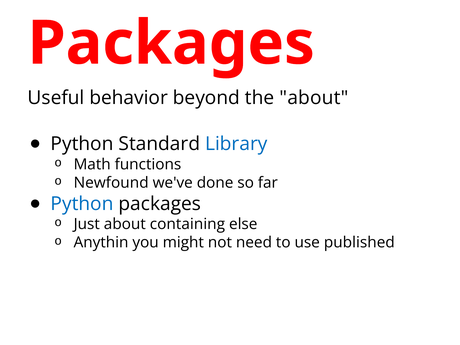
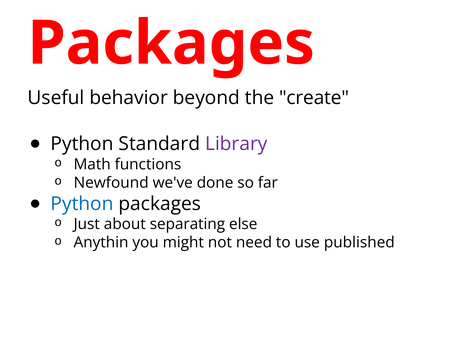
the about: about -> create (314, 98)
Library colour: blue -> purple (236, 144)
containing: containing -> separating (187, 224)
